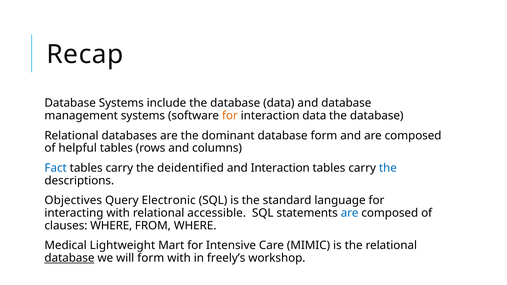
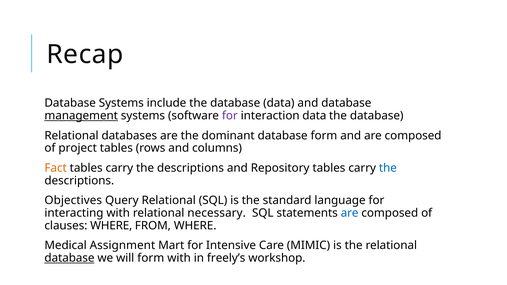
management underline: none -> present (81, 116)
for colour: orange -> purple (230, 116)
helpful: helpful -> project (78, 148)
Fact colour: blue -> orange (56, 168)
deidentified: deidentified -> descriptions (191, 168)
and Interaction: Interaction -> Repository (280, 168)
Query Electronic: Electronic -> Relational (169, 201)
accessible: accessible -> necessary (217, 213)
Lightweight: Lightweight -> Assignment (122, 246)
